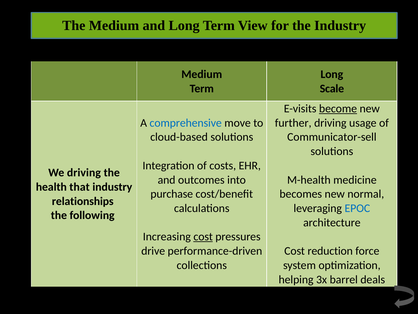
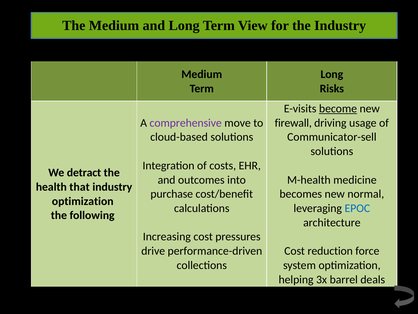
Scale: Scale -> Risks (332, 88)
comprehensive colour: blue -> purple (186, 123)
further: further -> firewall (293, 123)
We driving: driving -> detract (84, 172)
relationships: relationships -> optimization (83, 201)
cost underline: present -> none (203, 236)
